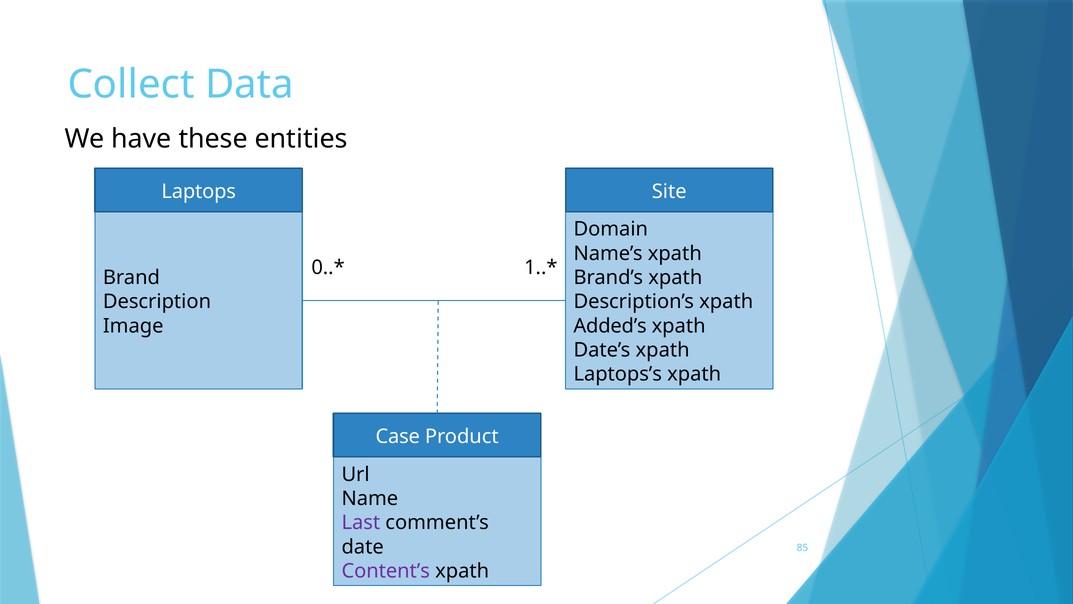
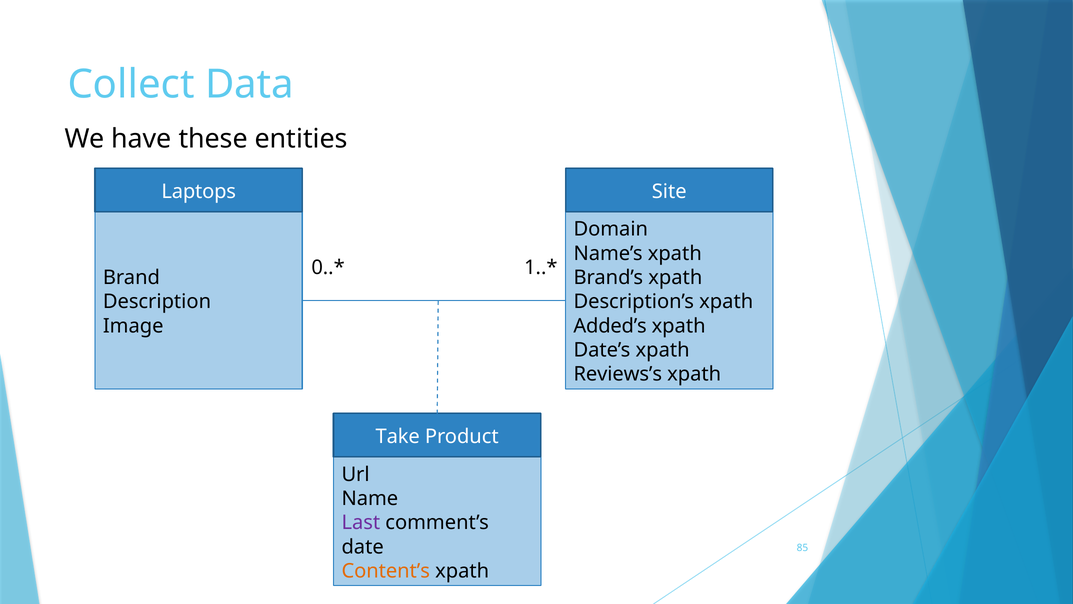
Laptops’s: Laptops’s -> Reviews’s (618, 374)
Case: Case -> Take (398, 436)
Content’s colour: purple -> orange (386, 571)
